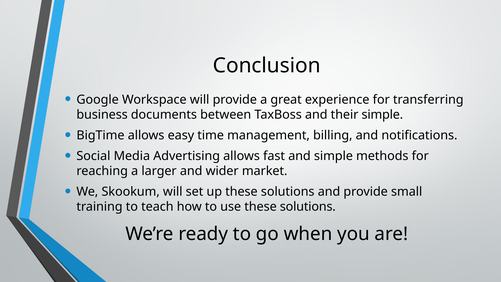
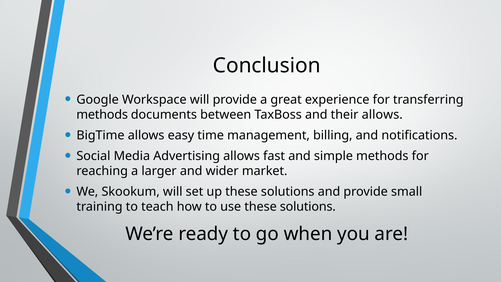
business: business -> methods (102, 115)
their simple: simple -> allows (382, 115)
